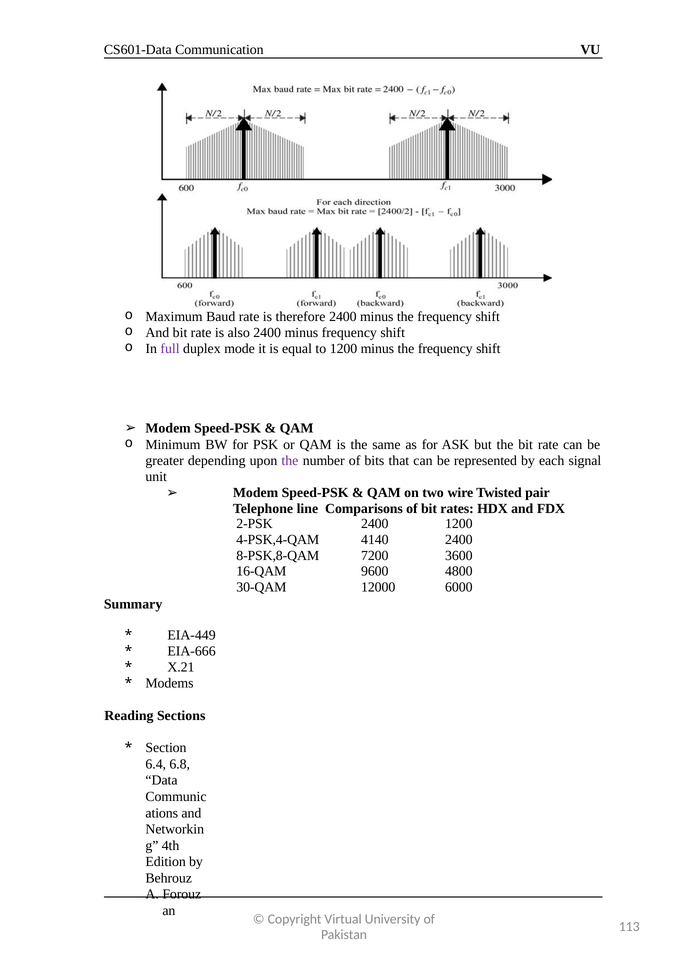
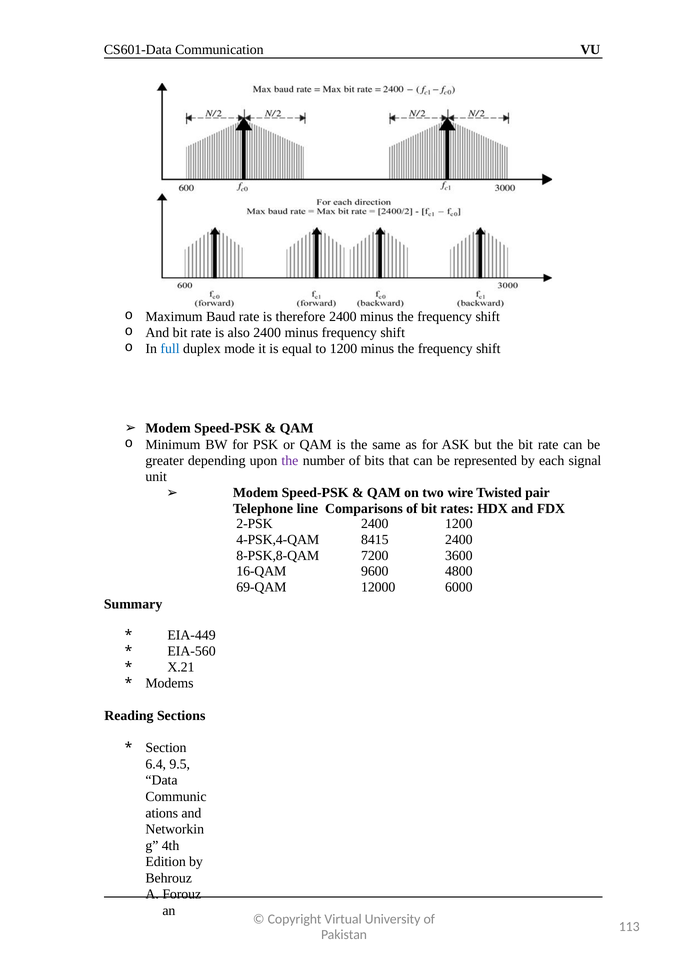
full colour: purple -> blue (170, 349)
4140: 4140 -> 8415 (375, 540)
30-QAM: 30-QAM -> 69-QAM (261, 587)
EIA-666: EIA-666 -> EIA-560 (192, 651)
6.8: 6.8 -> 9.5 (180, 764)
